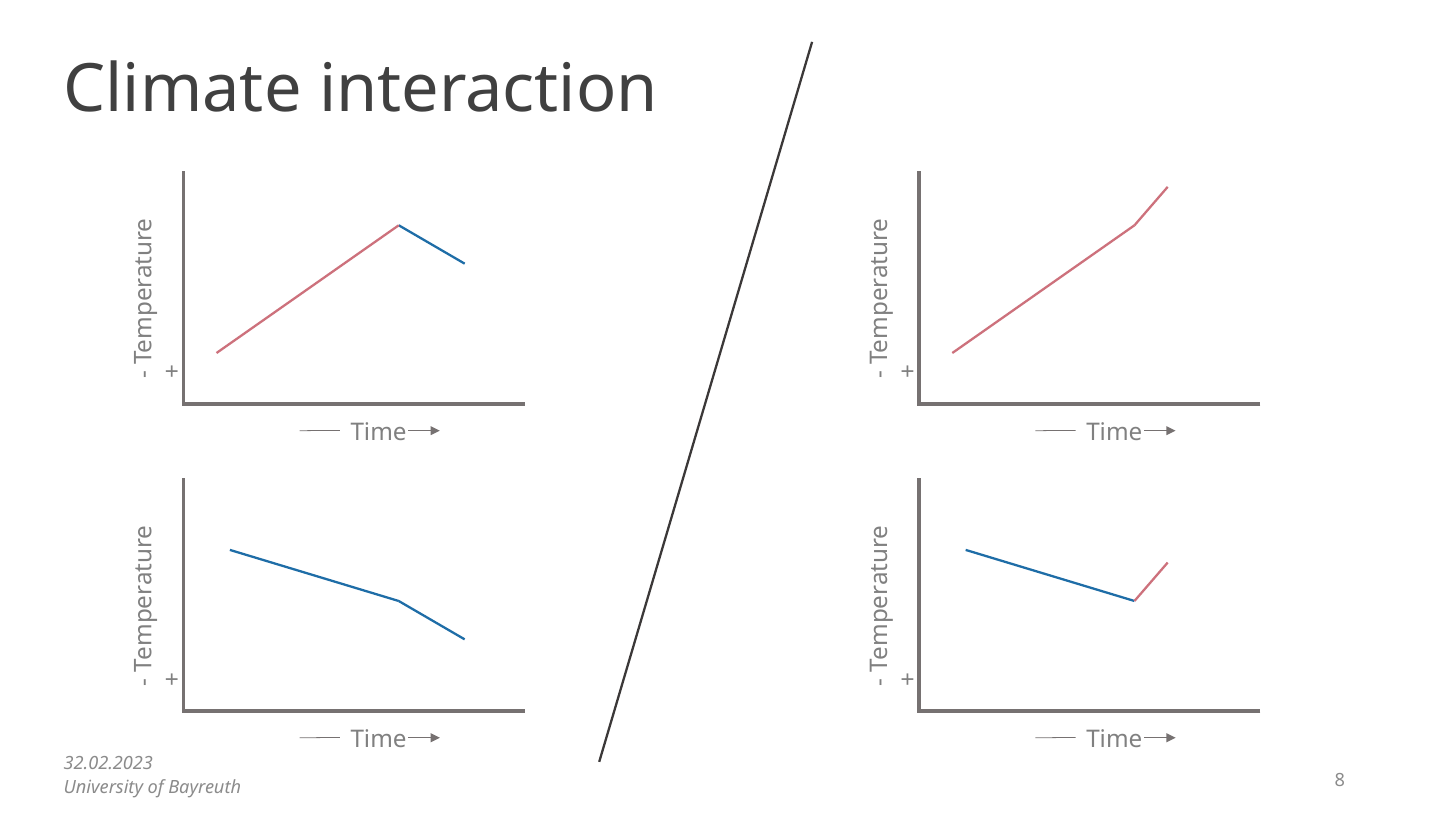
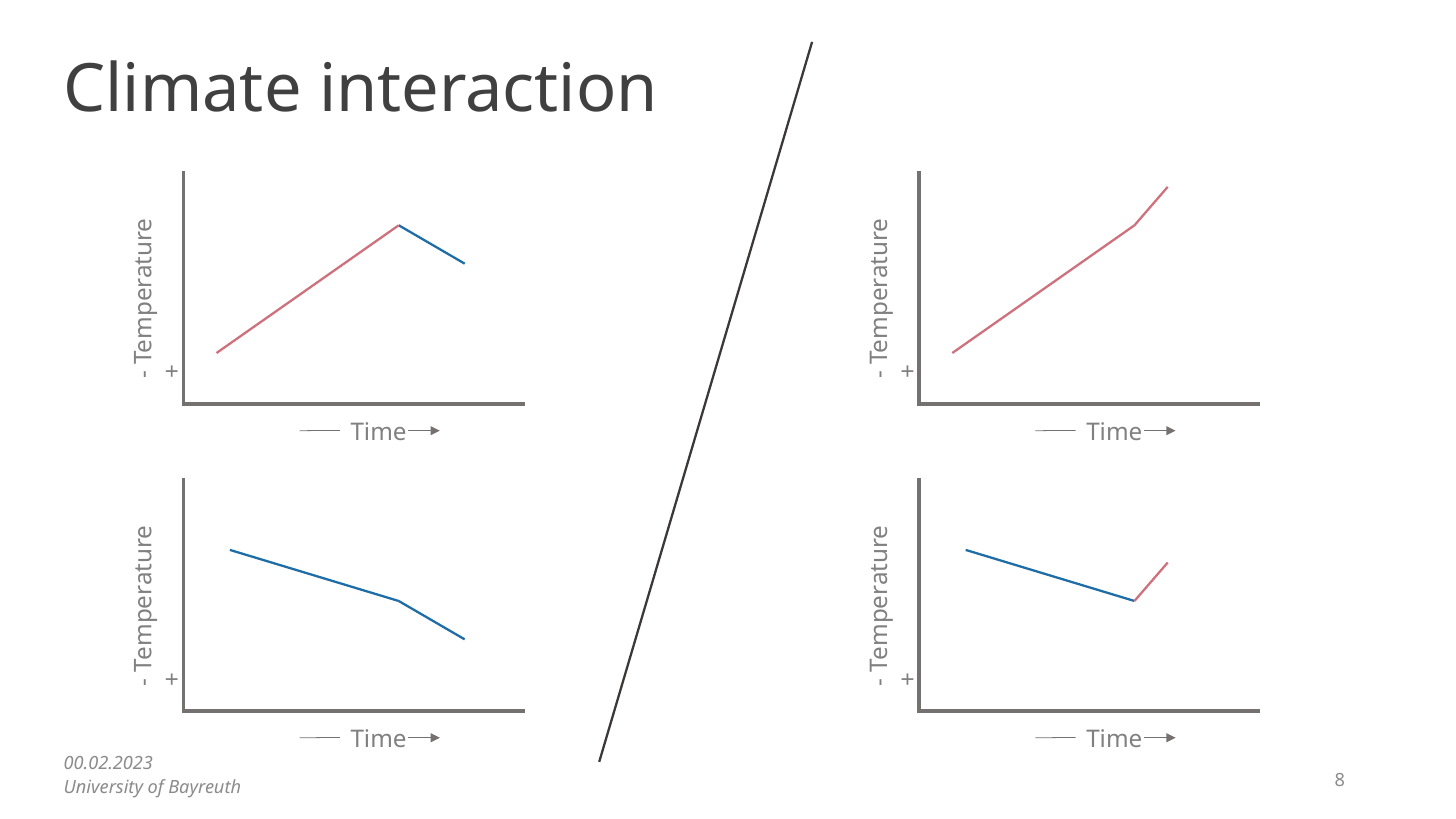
32.02.2023: 32.02.2023 -> 00.02.2023 (108, 763)
